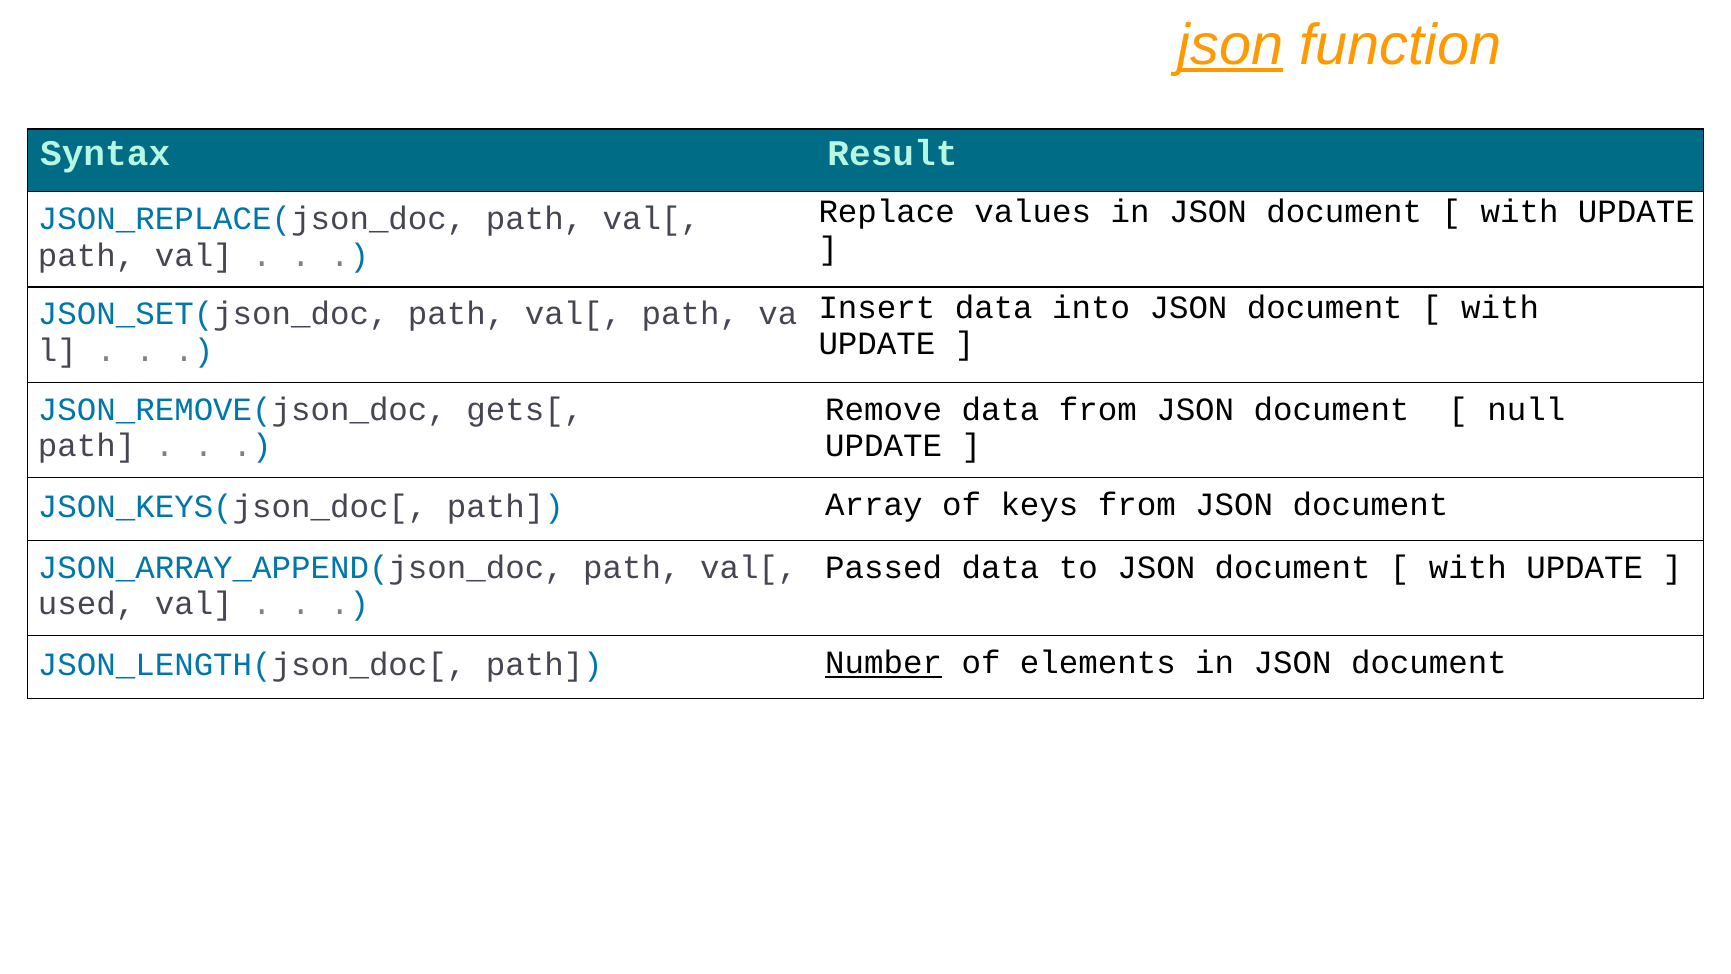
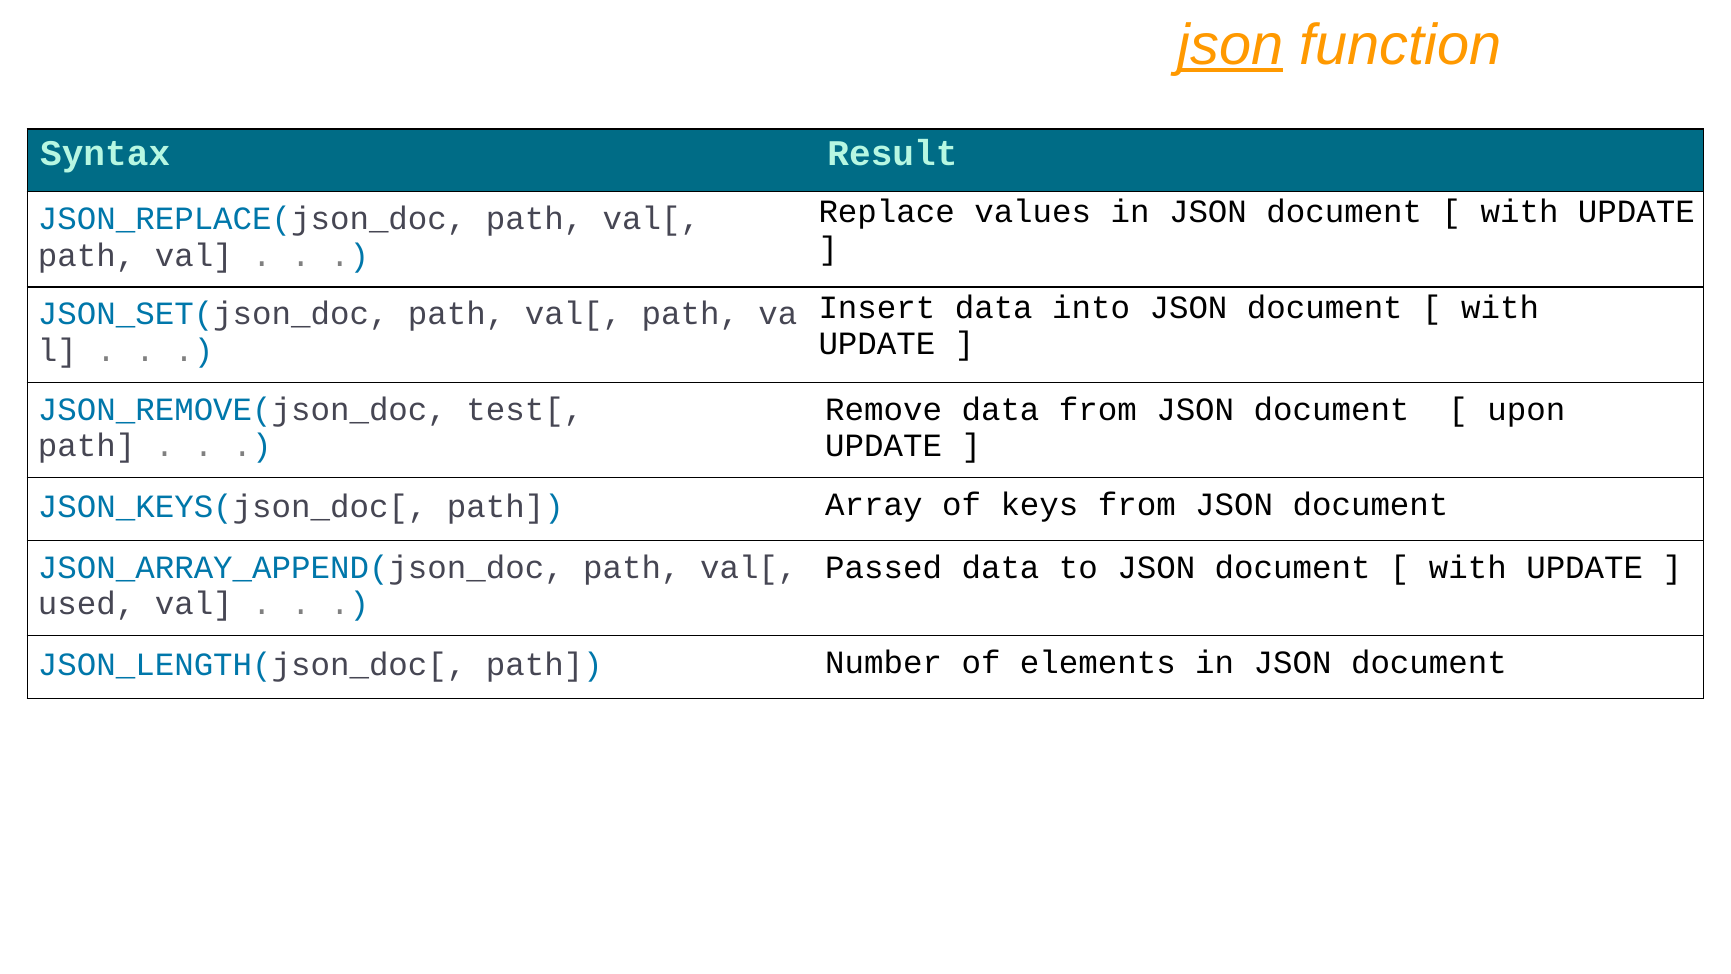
gets[: gets[ -> test[ (525, 409)
null: null -> upon (1526, 409)
Number underline: present -> none (884, 662)
